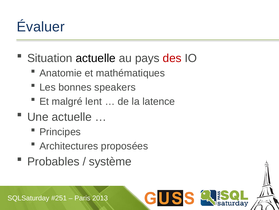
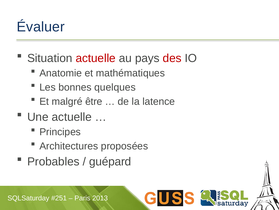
actuelle colour: black -> red (96, 58)
speakers: speakers -> quelques (115, 87)
lent: lent -> être (94, 101)
système: système -> guépard (110, 161)
